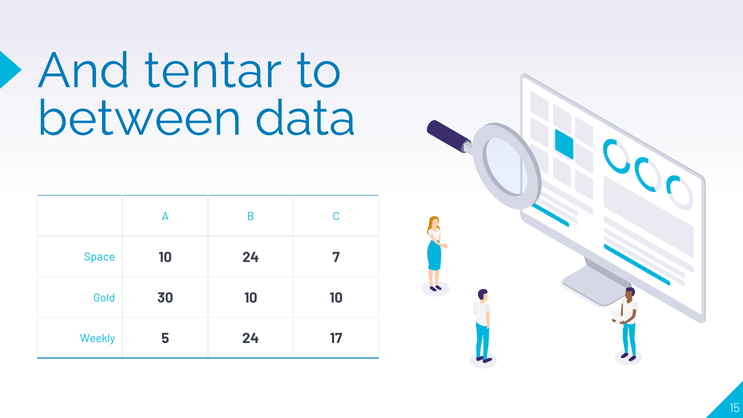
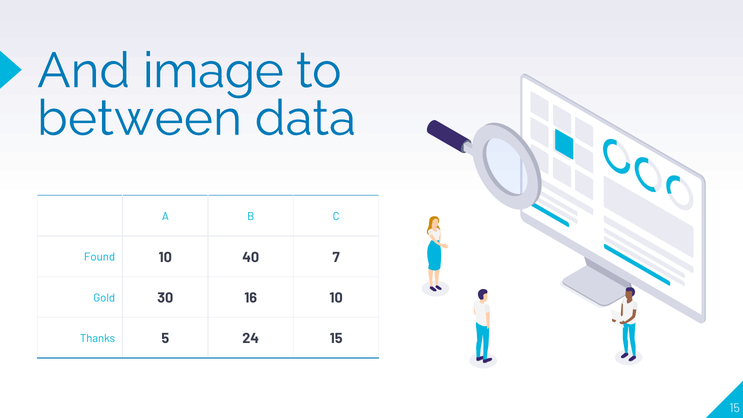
tentar: tentar -> image (213, 71)
Space: Space -> Found (100, 257)
10 24: 24 -> 40 (251, 257)
30 10: 10 -> 16 (251, 298)
Weekly: Weekly -> Thanks (98, 338)
24 17: 17 -> 15 (336, 339)
